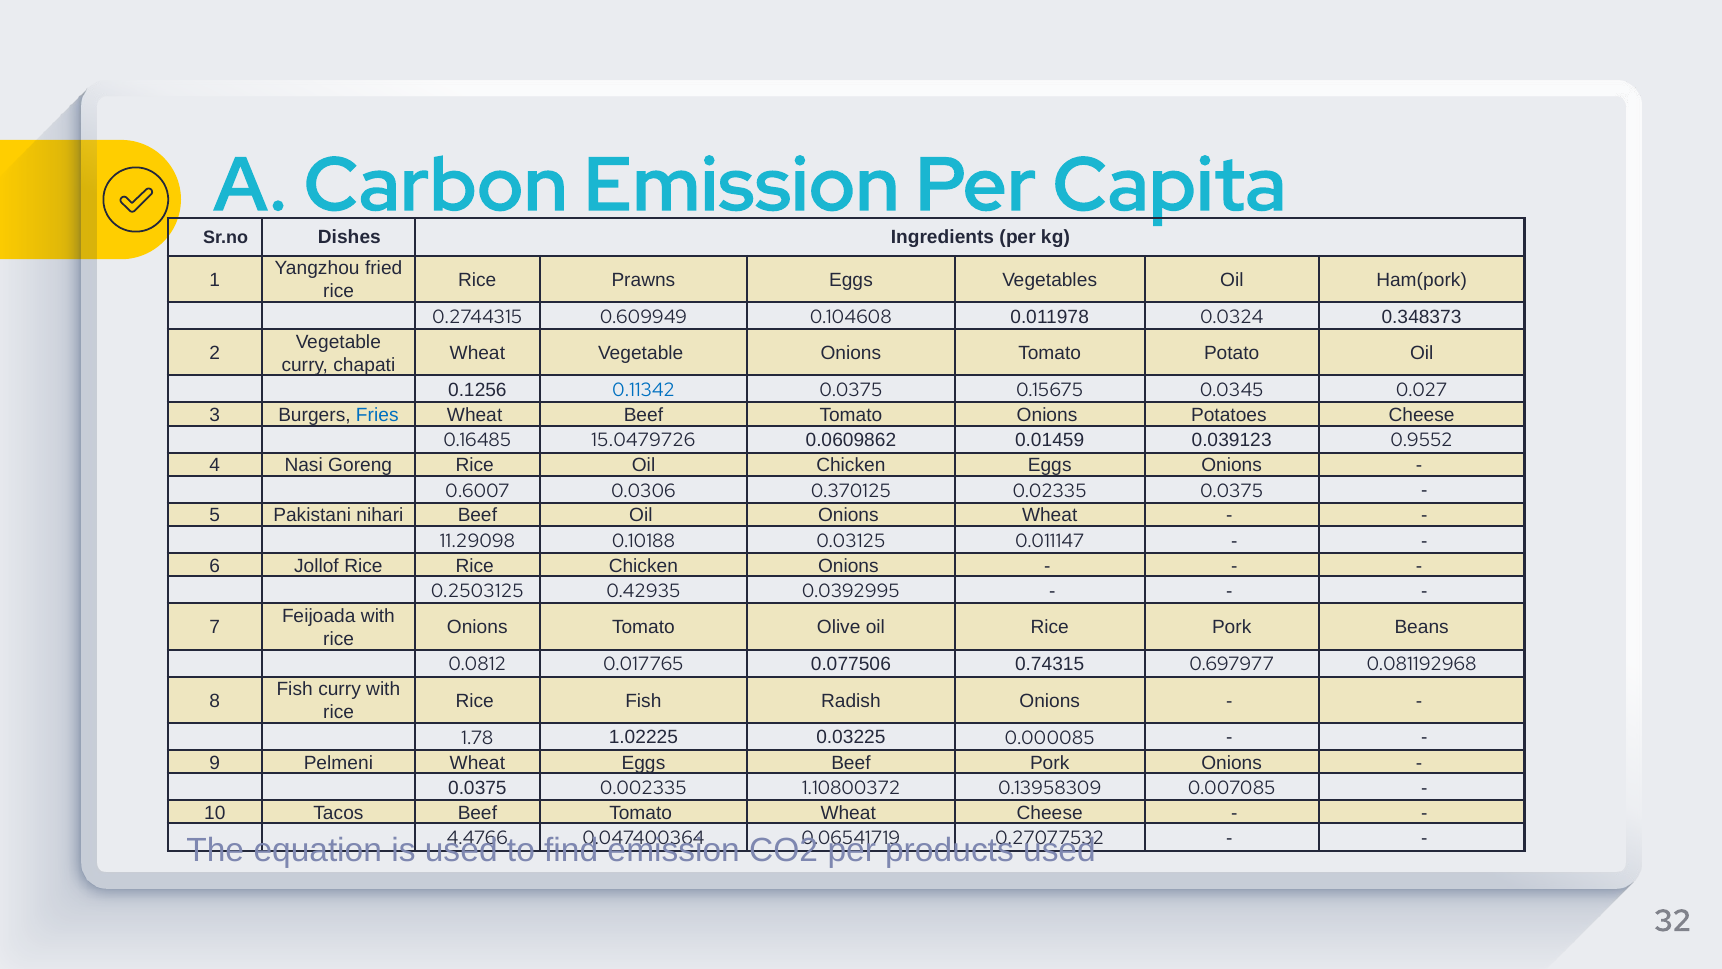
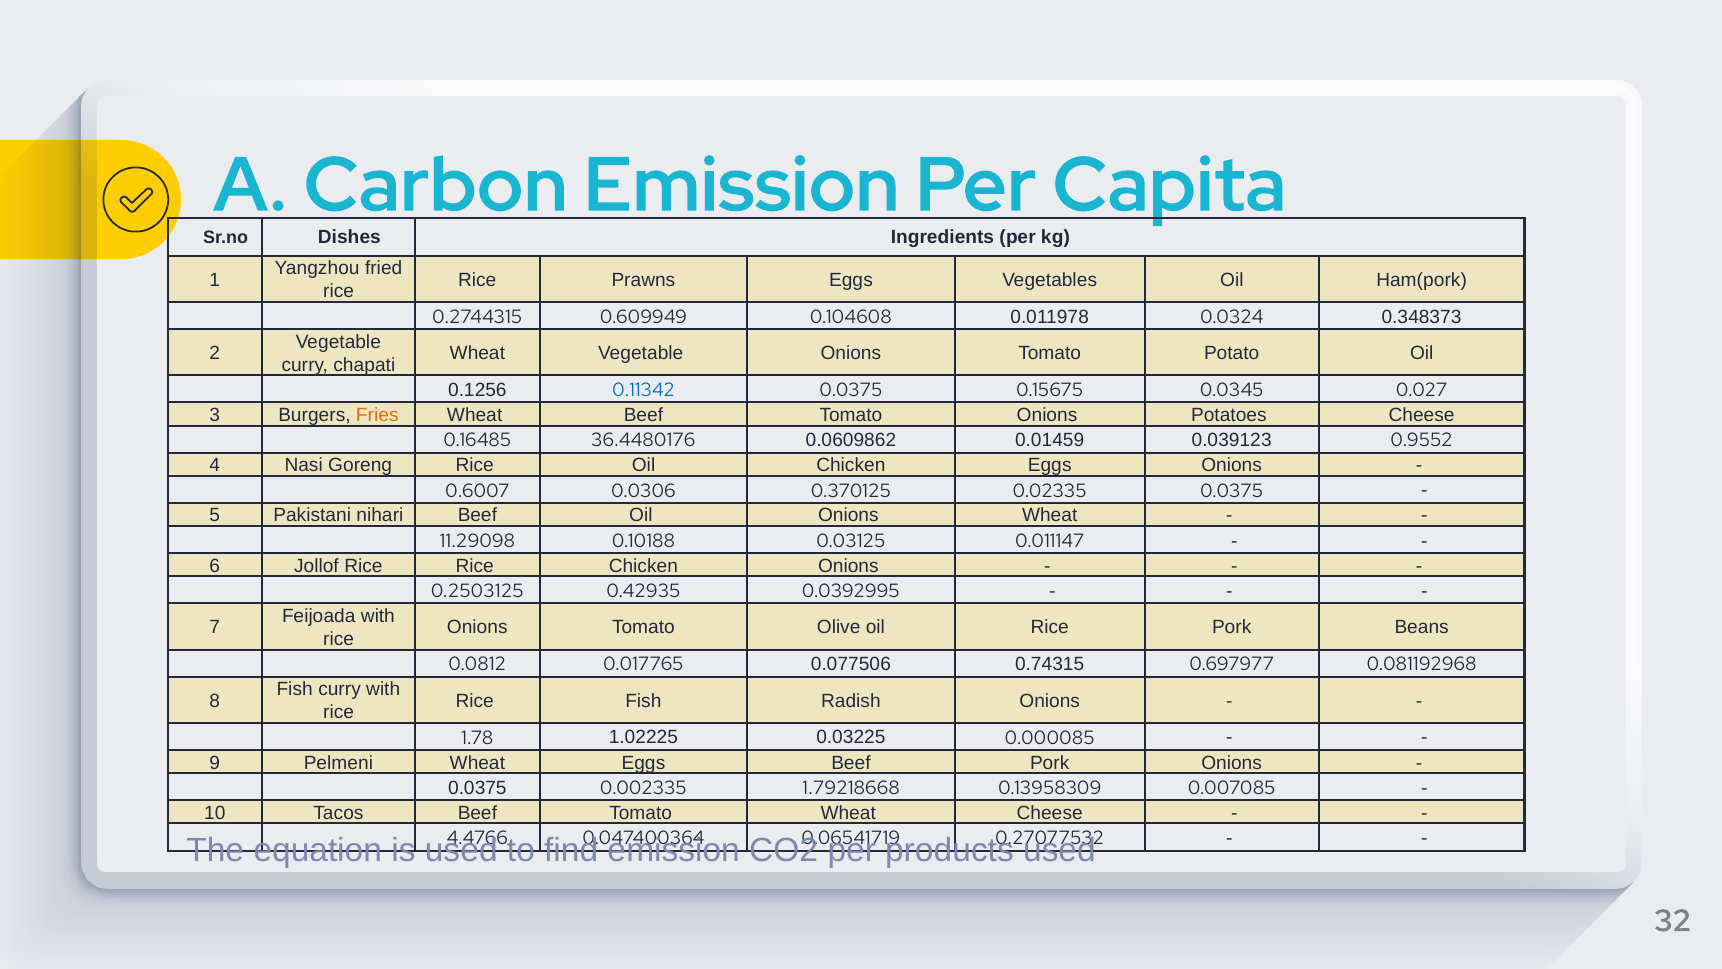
Fries colour: blue -> orange (377, 415)
15.0479726: 15.0479726 -> 36.4480176 (643, 440)
1.10800372: 1.10800372 -> 1.79218668 (851, 788)
